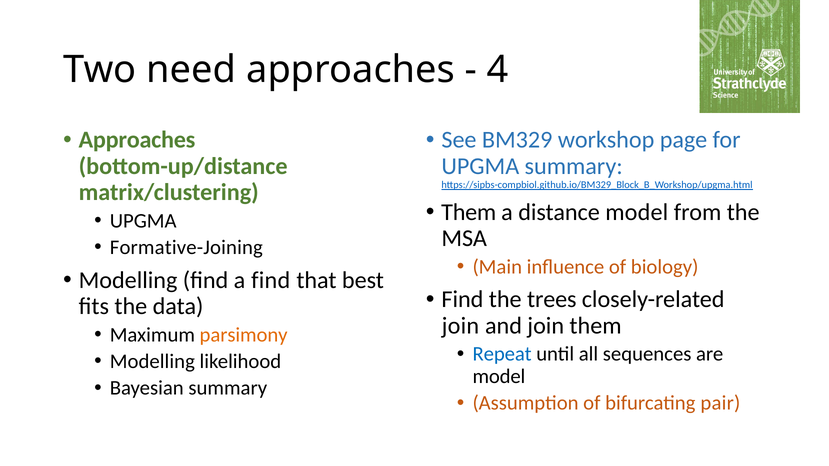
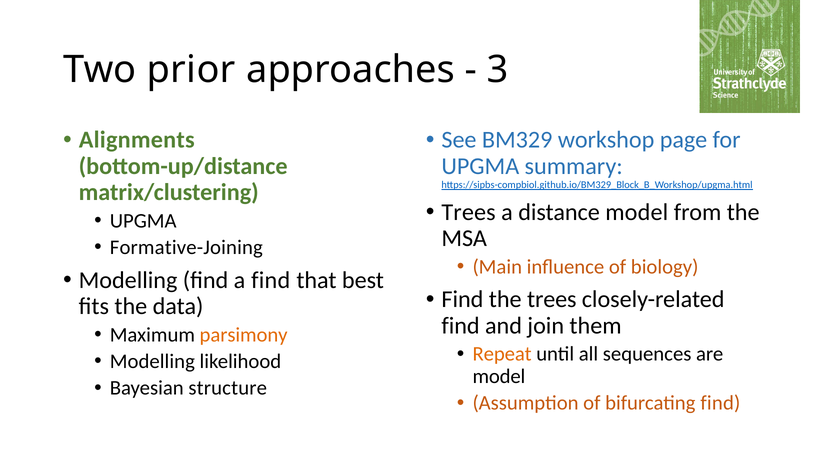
need: need -> prior (191, 70)
4: 4 -> 3 (498, 70)
Approaches: Approaches -> Alignments (137, 140)
Them: Them -> Trees (469, 212)
join: join -> find (461, 326)
Repeat colour: blue -> orange (502, 354)
Bayesian summary: summary -> structure (228, 388)
bifurcating pair: pair -> find (720, 403)
